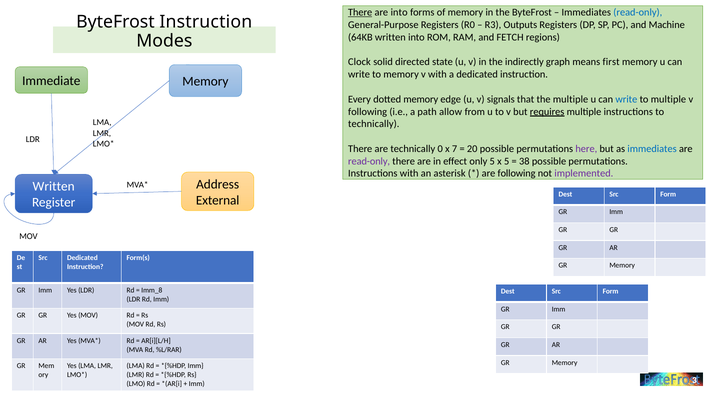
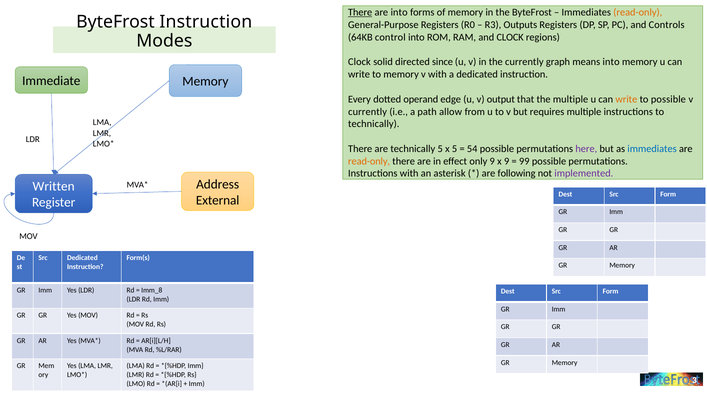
read-only colour: blue -> orange (638, 12)
Machine: Machine -> Controls (667, 25)
64KB written: written -> control (390, 37)
and FETCH: FETCH -> CLOCK (510, 37)
state: state -> since (442, 62)
the indirectly: indirectly -> currently (524, 62)
means first: first -> into (611, 62)
dotted memory: memory -> operand (421, 99)
signals: signals -> output (501, 99)
write colour: blue -> orange (626, 99)
to multiple: multiple -> possible (668, 99)
following: following -> currently (368, 112)
requires underline: present -> none (547, 112)
technically 0: 0 -> 5 (440, 149)
x 7: 7 -> 5 (455, 149)
20: 20 -> 54 (472, 149)
read-only colour: purple -> orange (369, 161)
only 5: 5 -> 9 (492, 161)
x 5: 5 -> 9 (507, 161)
38: 38 -> 99 (524, 161)
